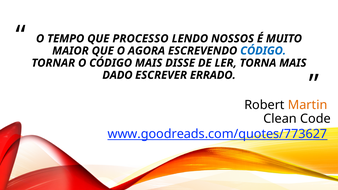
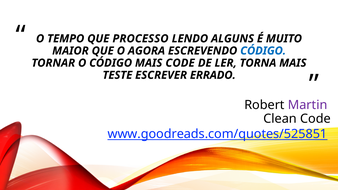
NOSSOS: NOSSOS -> ALGUNS (233, 39)
MAIS DISSE: DISSE -> CODE (180, 63)
DADO: DADO -> TESTE (117, 75)
Martin colour: orange -> purple (308, 105)
www.goodreads.com/quotes/773627: www.goodreads.com/quotes/773627 -> www.goodreads.com/quotes/525851 (217, 134)
